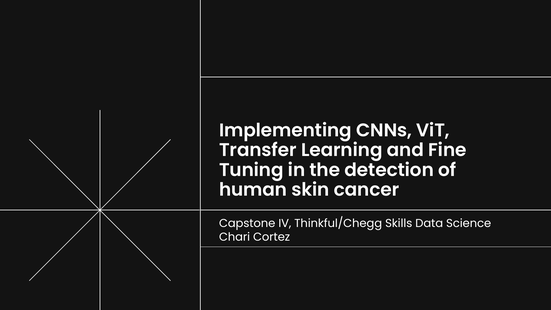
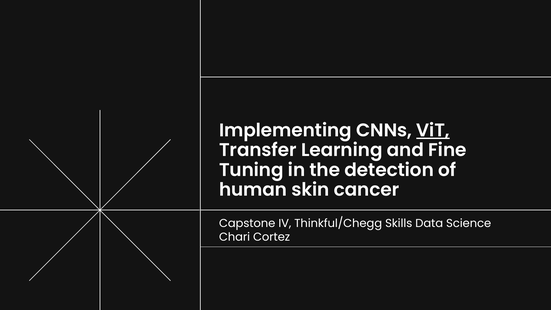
ViT underline: none -> present (433, 130)
